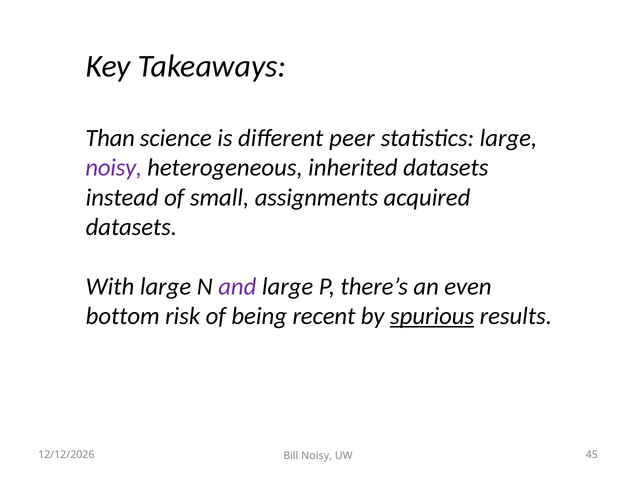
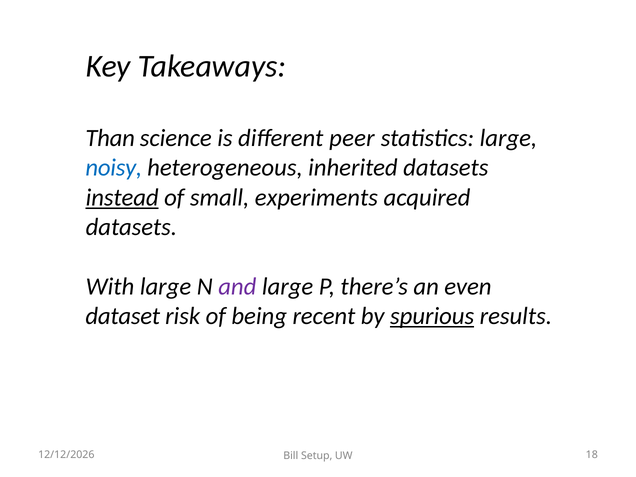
noisy colour: purple -> blue (114, 168)
instead underline: none -> present (122, 197)
assignments: assignments -> experiments (316, 197)
bottom: bottom -> dataset (123, 316)
45: 45 -> 18 (592, 455)
Bill Noisy: Noisy -> Setup (317, 456)
